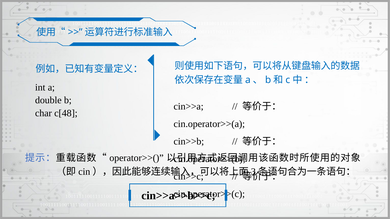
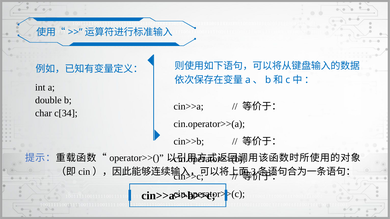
c[48: c[48 -> c[34 (66, 113)
